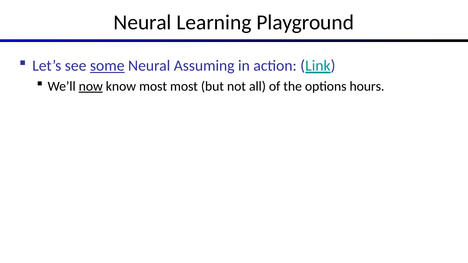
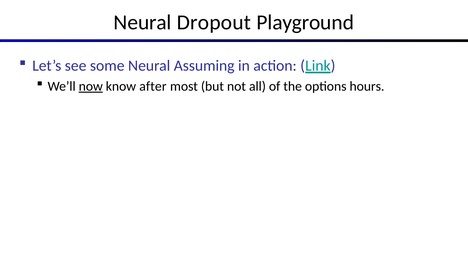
Learning: Learning -> Dropout (214, 22)
some underline: present -> none (107, 66)
know most: most -> after (153, 86)
